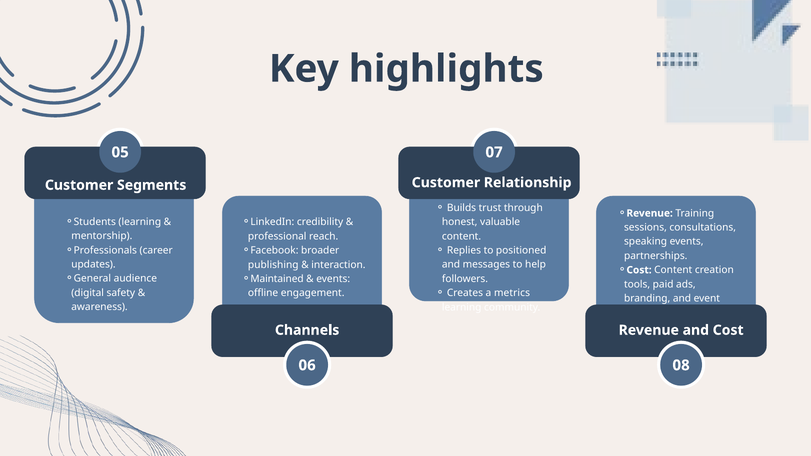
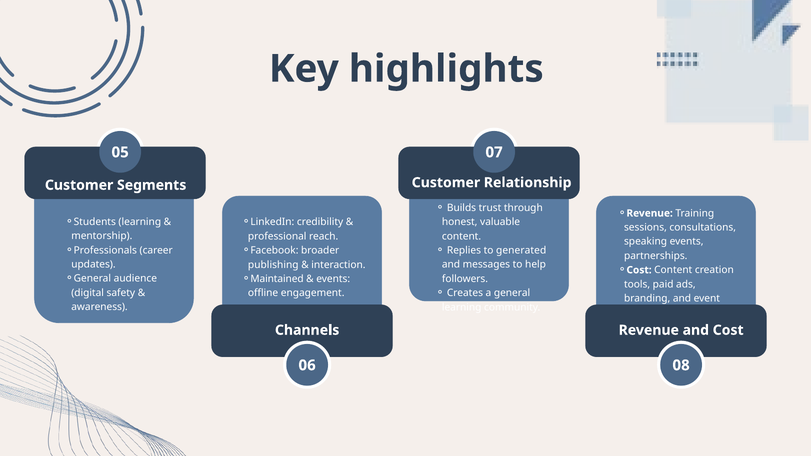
positioned: positioned -> generated (521, 251)
a metrics: metrics -> general (512, 293)
